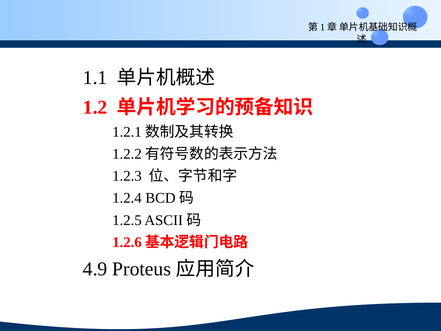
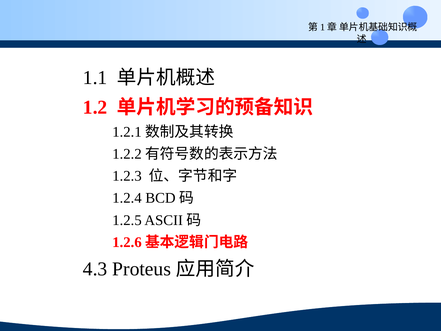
4.9: 4.9 -> 4.3 (95, 269)
